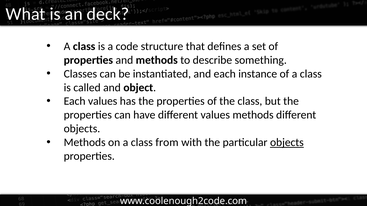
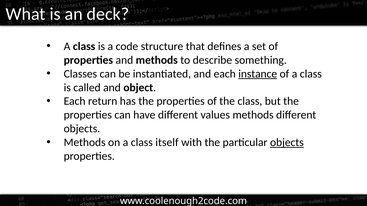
instance underline: none -> present (258, 74)
Each values: values -> return (103, 101)
from: from -> itself (167, 143)
